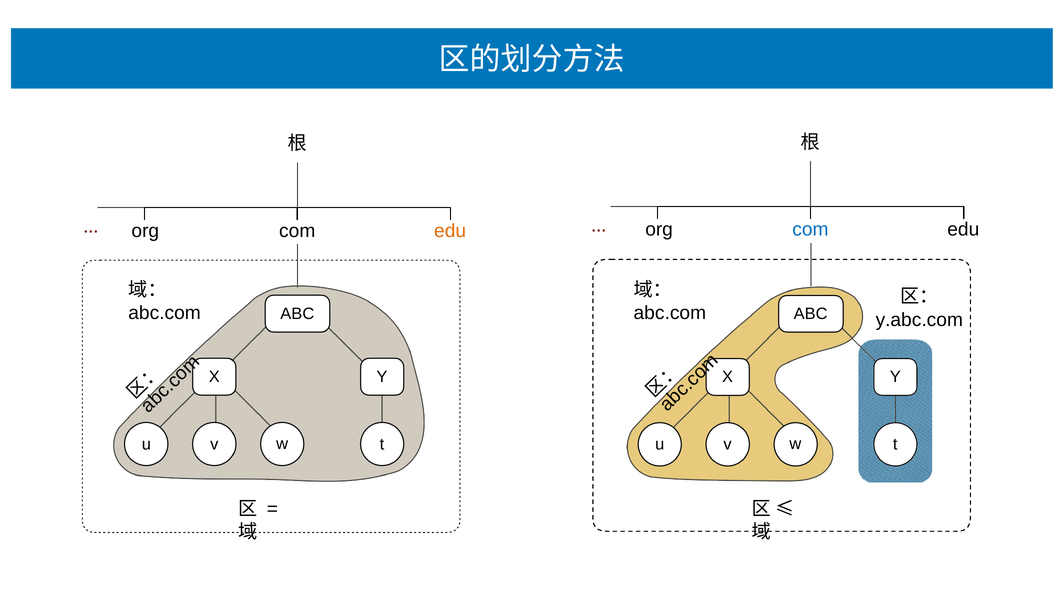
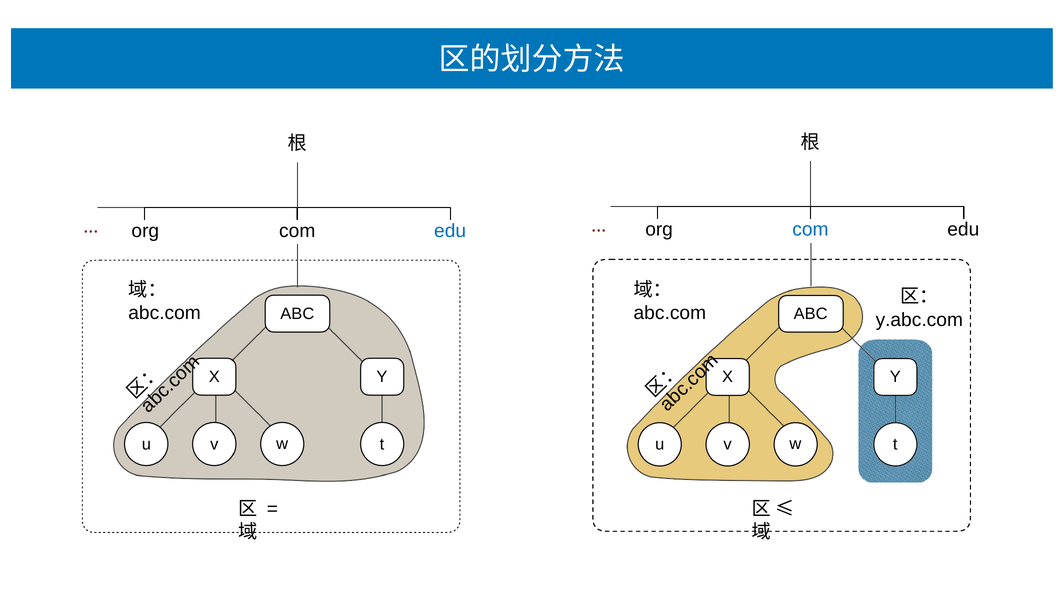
edu colour: orange -> blue (450, 231)
